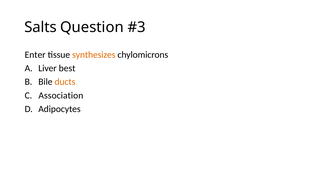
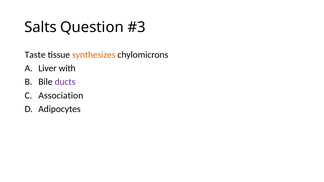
Enter: Enter -> Taste (35, 55)
best: best -> with (67, 68)
ducts colour: orange -> purple (65, 82)
